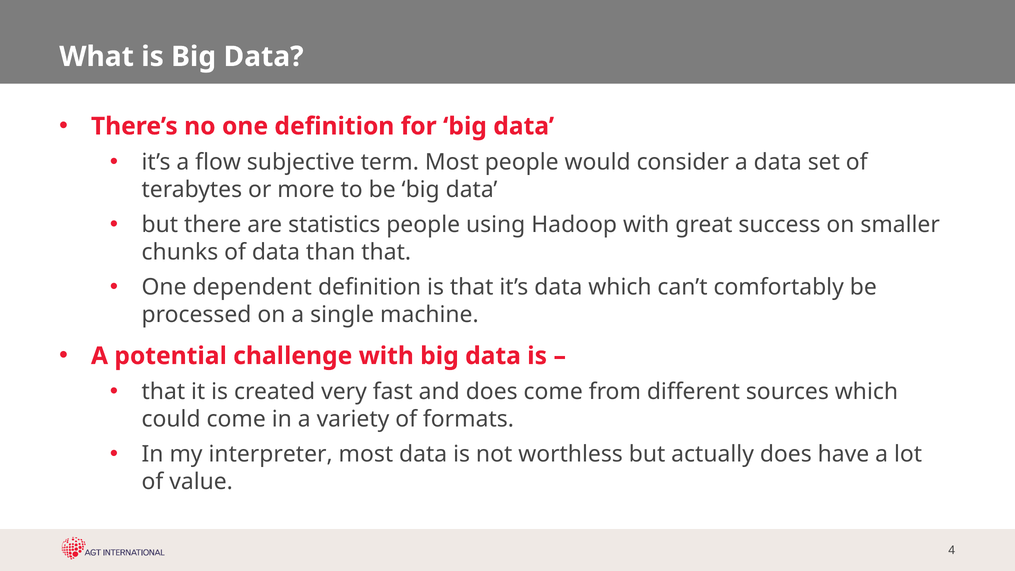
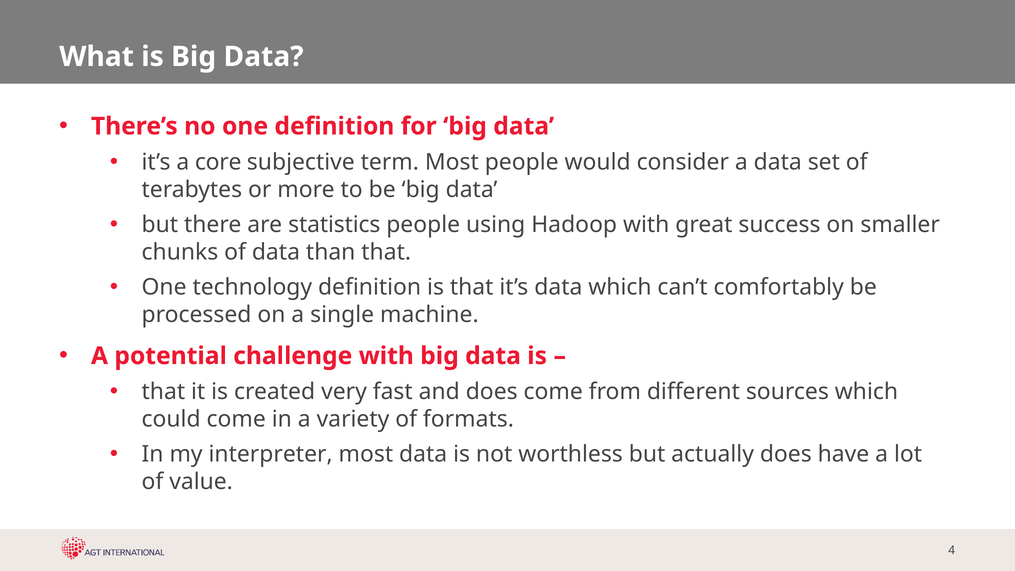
flow: flow -> core (218, 162)
dependent: dependent -> technology (252, 287)
